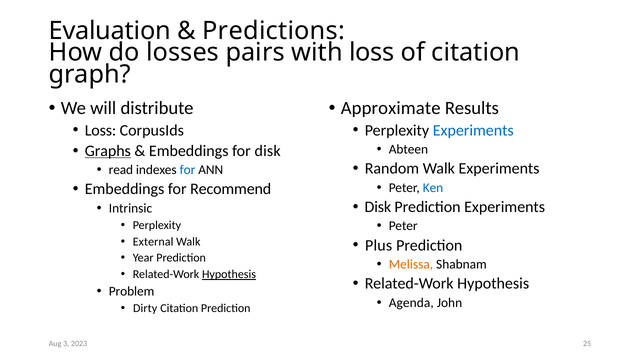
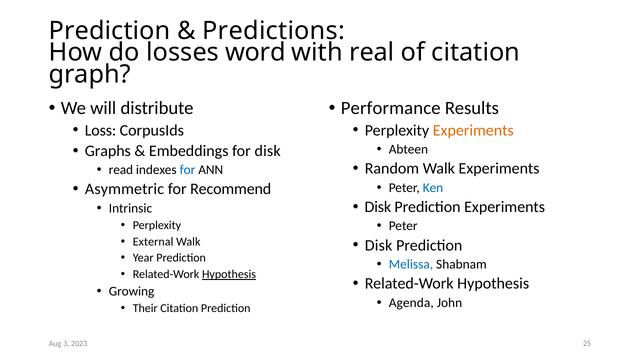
Evaluation: Evaluation -> Prediction (110, 31)
pairs: pairs -> word (255, 53)
with loss: loss -> real (372, 53)
Approximate: Approximate -> Performance (391, 108)
Experiments colour: blue -> orange (473, 130)
Graphs underline: present -> none (108, 151)
Embeddings: Embeddings -> Asymmetric (125, 189)
Plus: Plus -> Disk (379, 245)
Melissa colour: orange -> blue (411, 264)
Problem: Problem -> Growing (132, 291)
Dirty: Dirty -> Their (145, 308)
